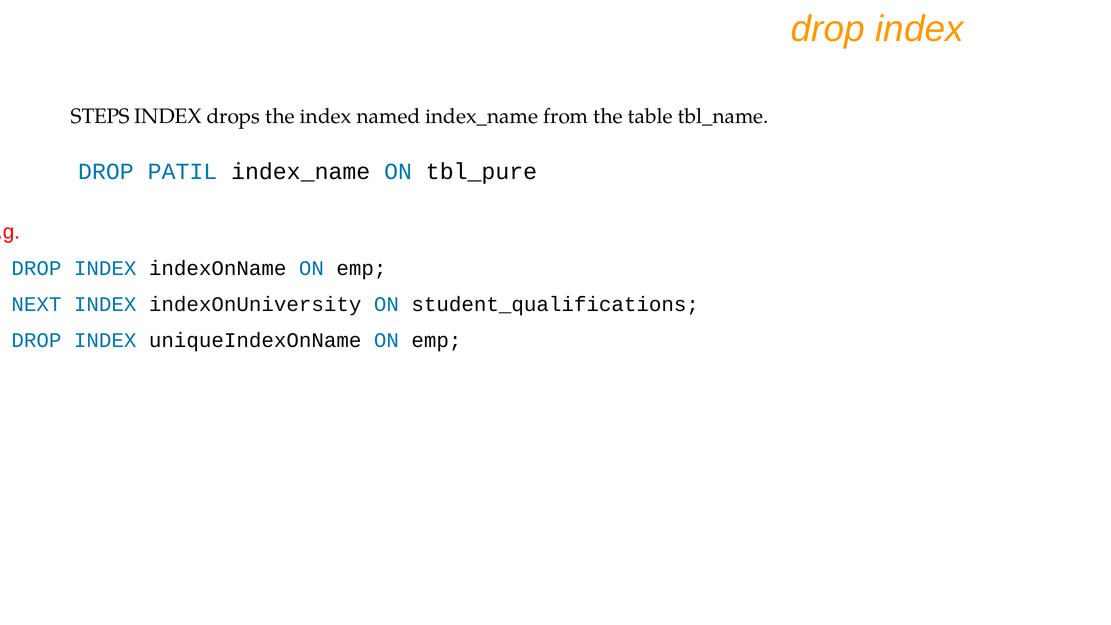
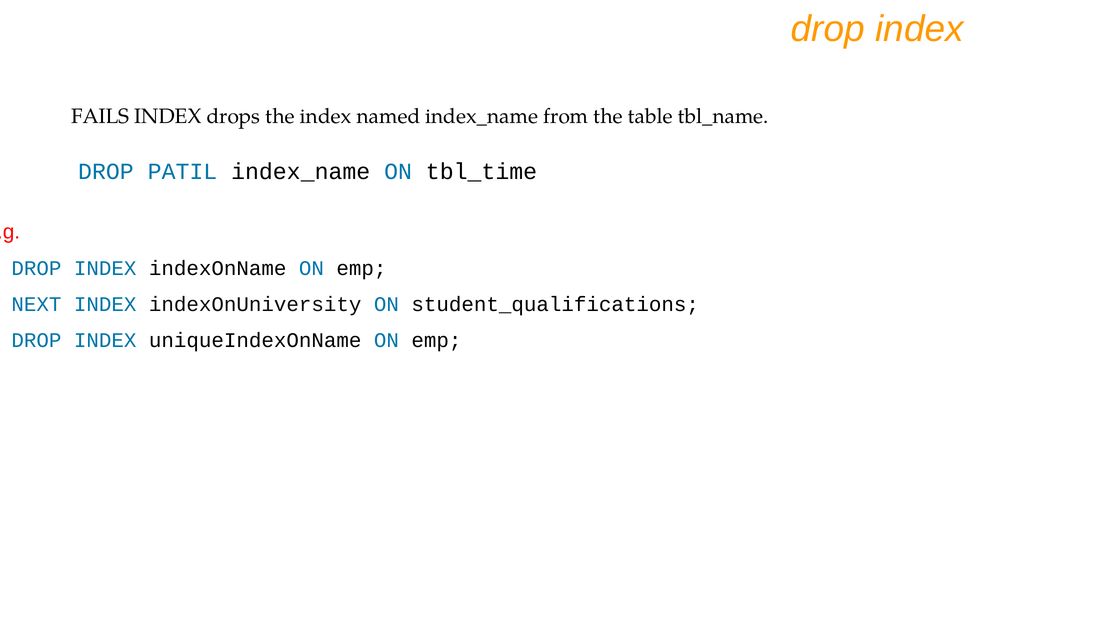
STEPS: STEPS -> FAILS (100, 117)
tbl_pure: tbl_pure -> tbl_time (481, 172)
